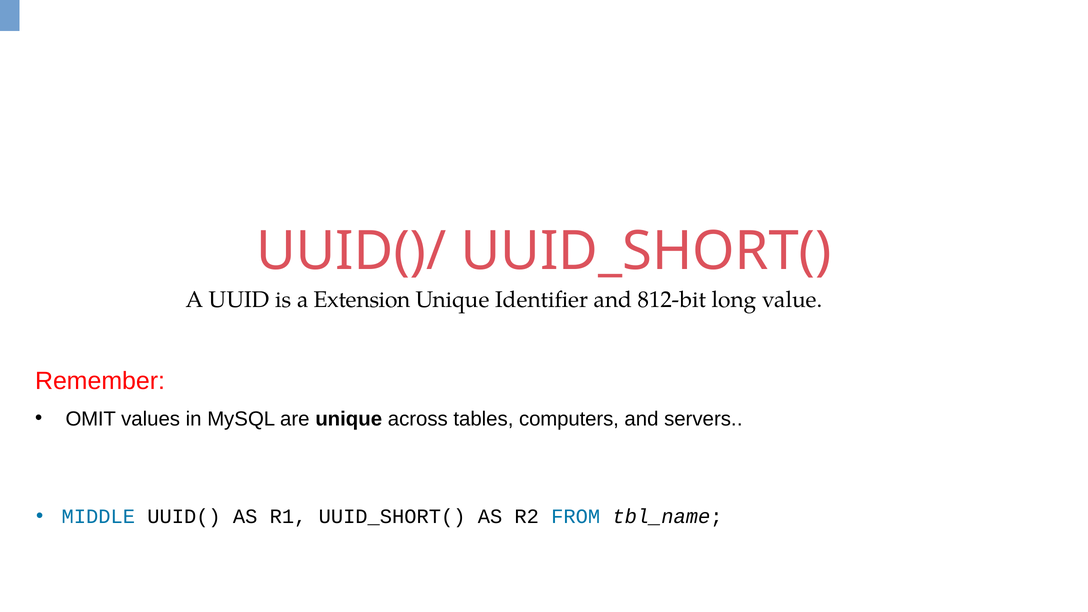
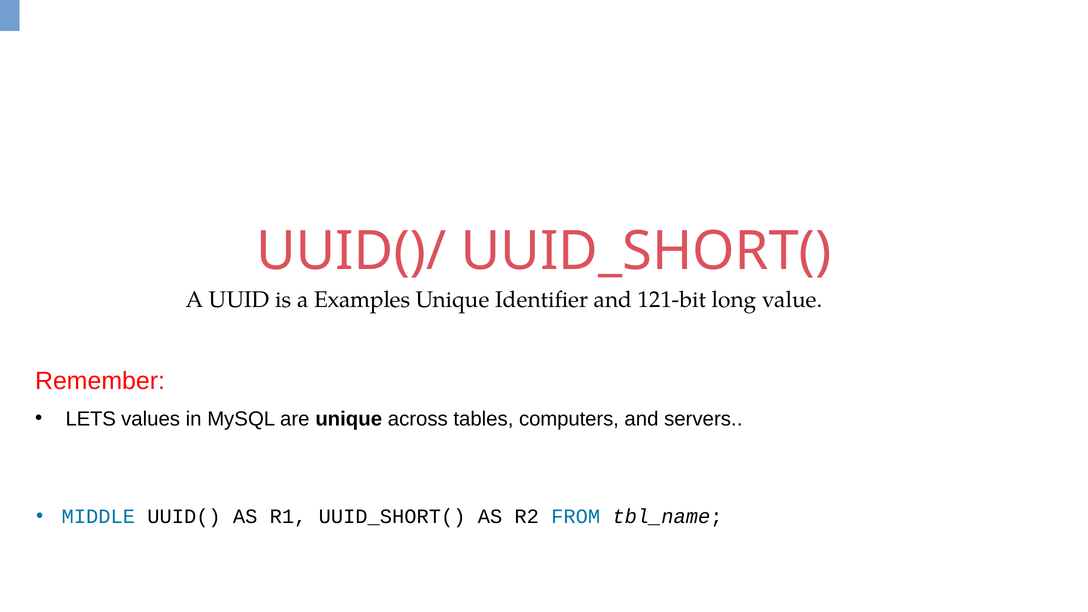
Extension: Extension -> Examples (362, 300)
812-bit: 812-bit -> 121-bit (672, 300)
OMIT: OMIT -> LETS (91, 419)
